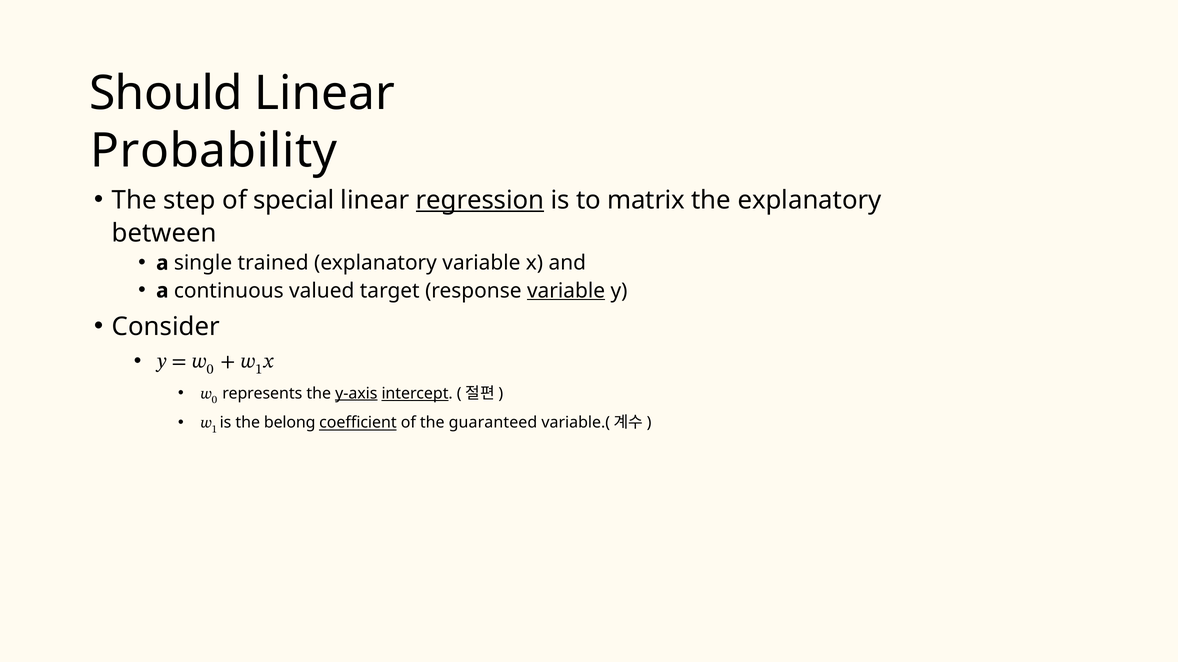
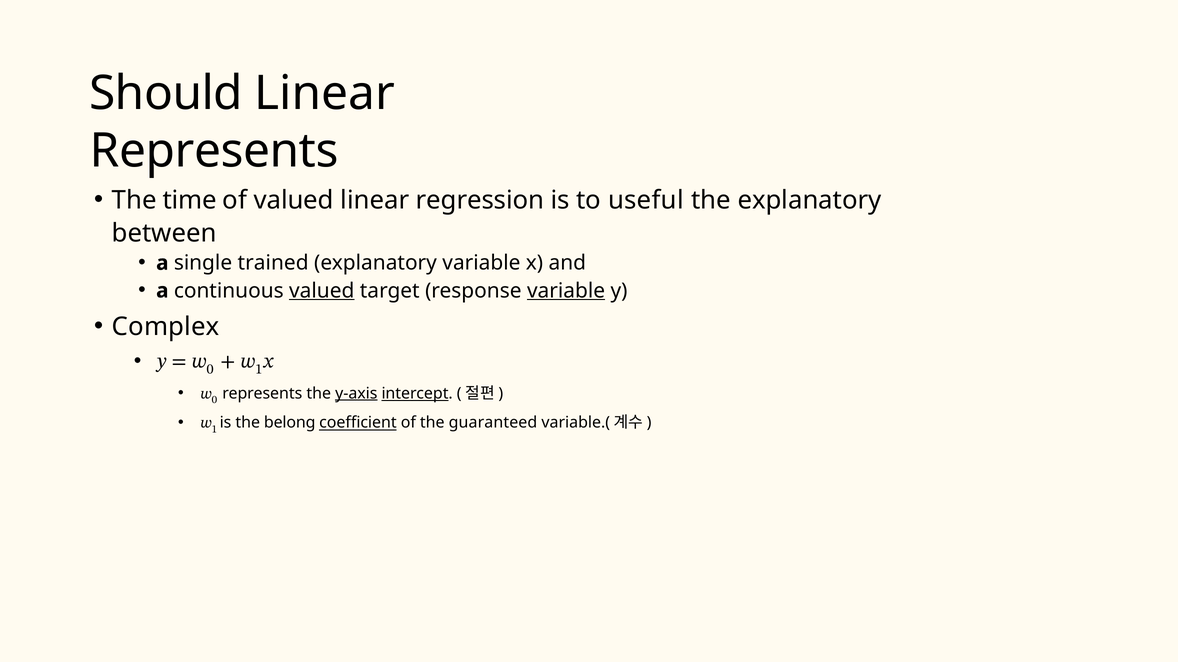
Probability: Probability -> Represents (214, 151)
step: step -> time (190, 200)
of special: special -> valued (294, 200)
regression underline: present -> none (480, 200)
matrix: matrix -> useful (646, 200)
valued underline: none -> present (322, 291)
Consider: Consider -> Complex (166, 327)
